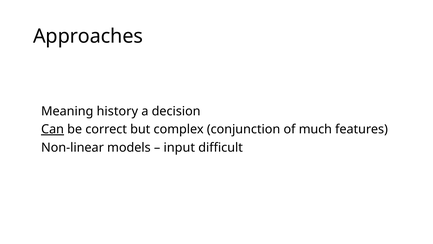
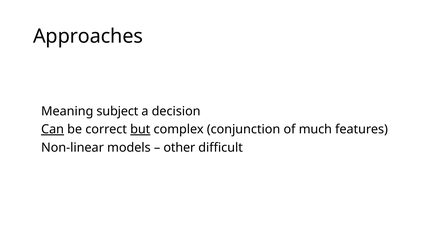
history: history -> subject (117, 111)
but underline: none -> present (140, 129)
input: input -> other (179, 147)
